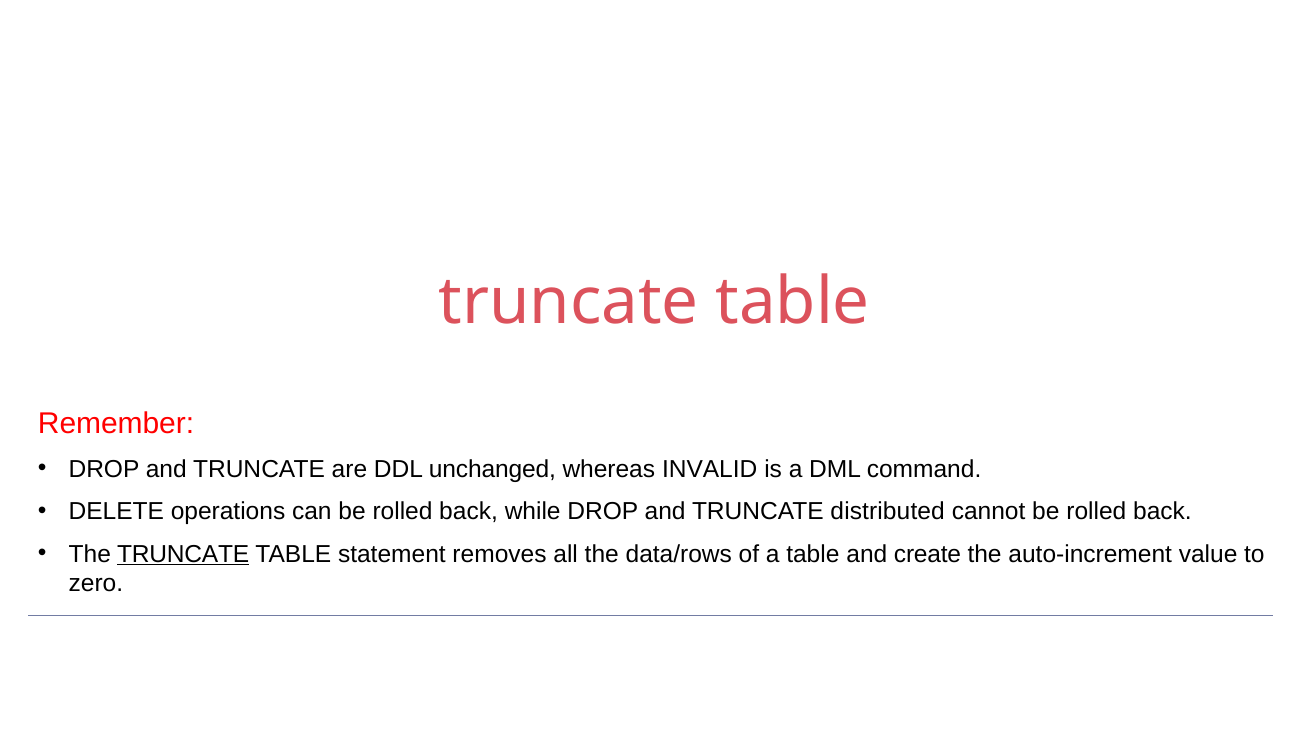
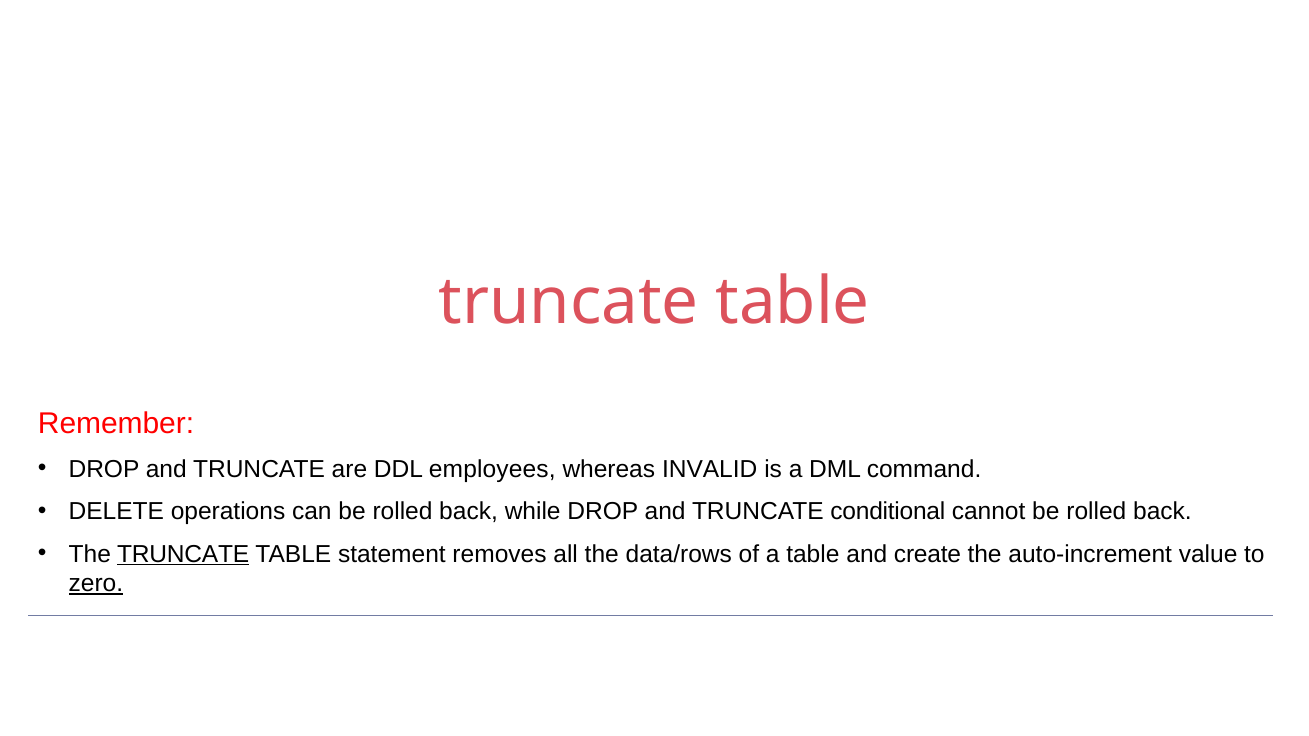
unchanged: unchanged -> employees (492, 469)
distributed: distributed -> conditional (888, 512)
zero underline: none -> present (96, 584)
